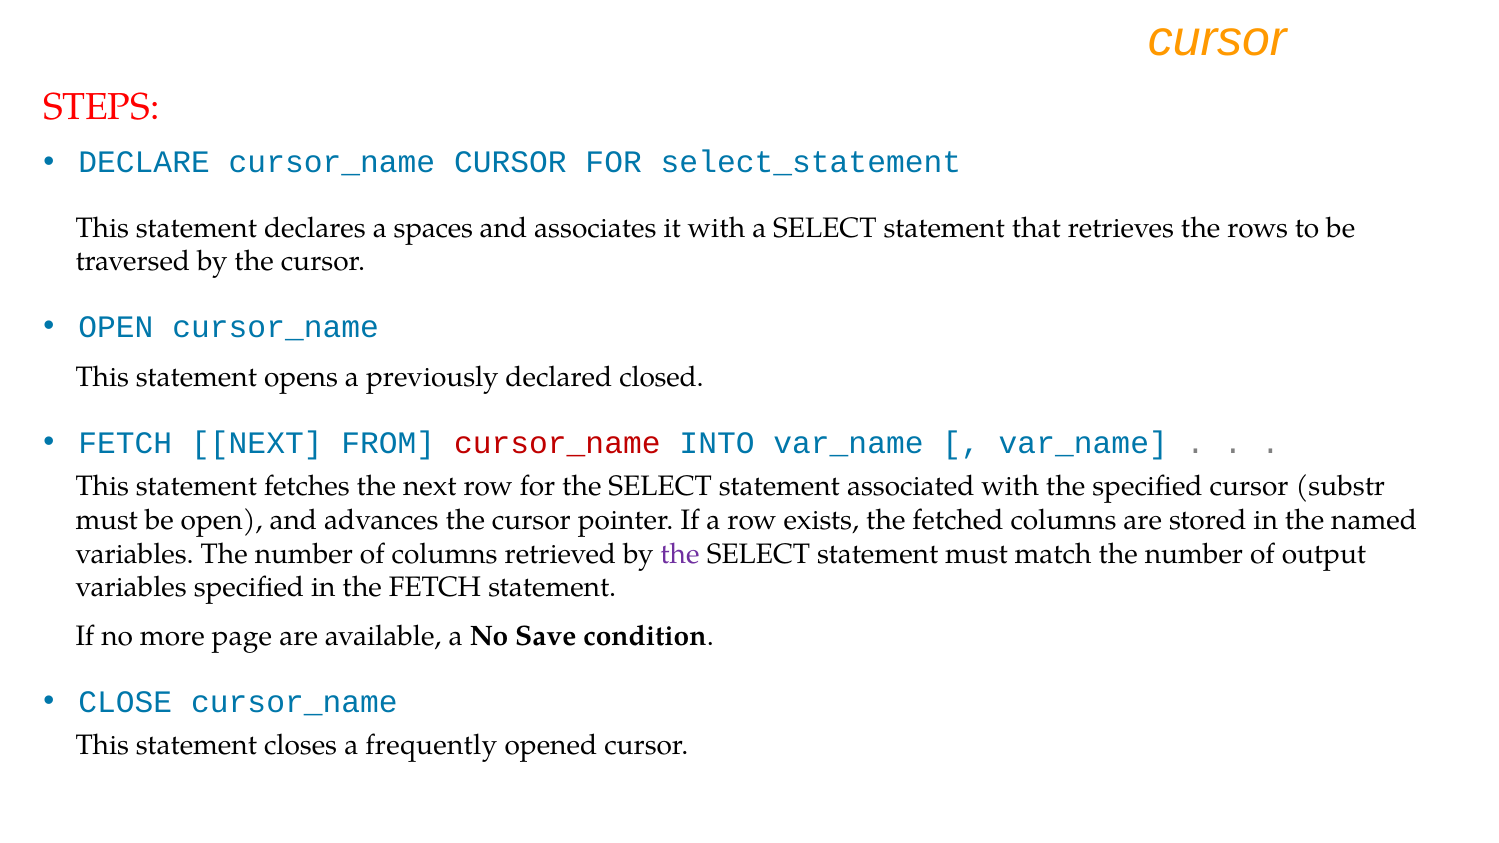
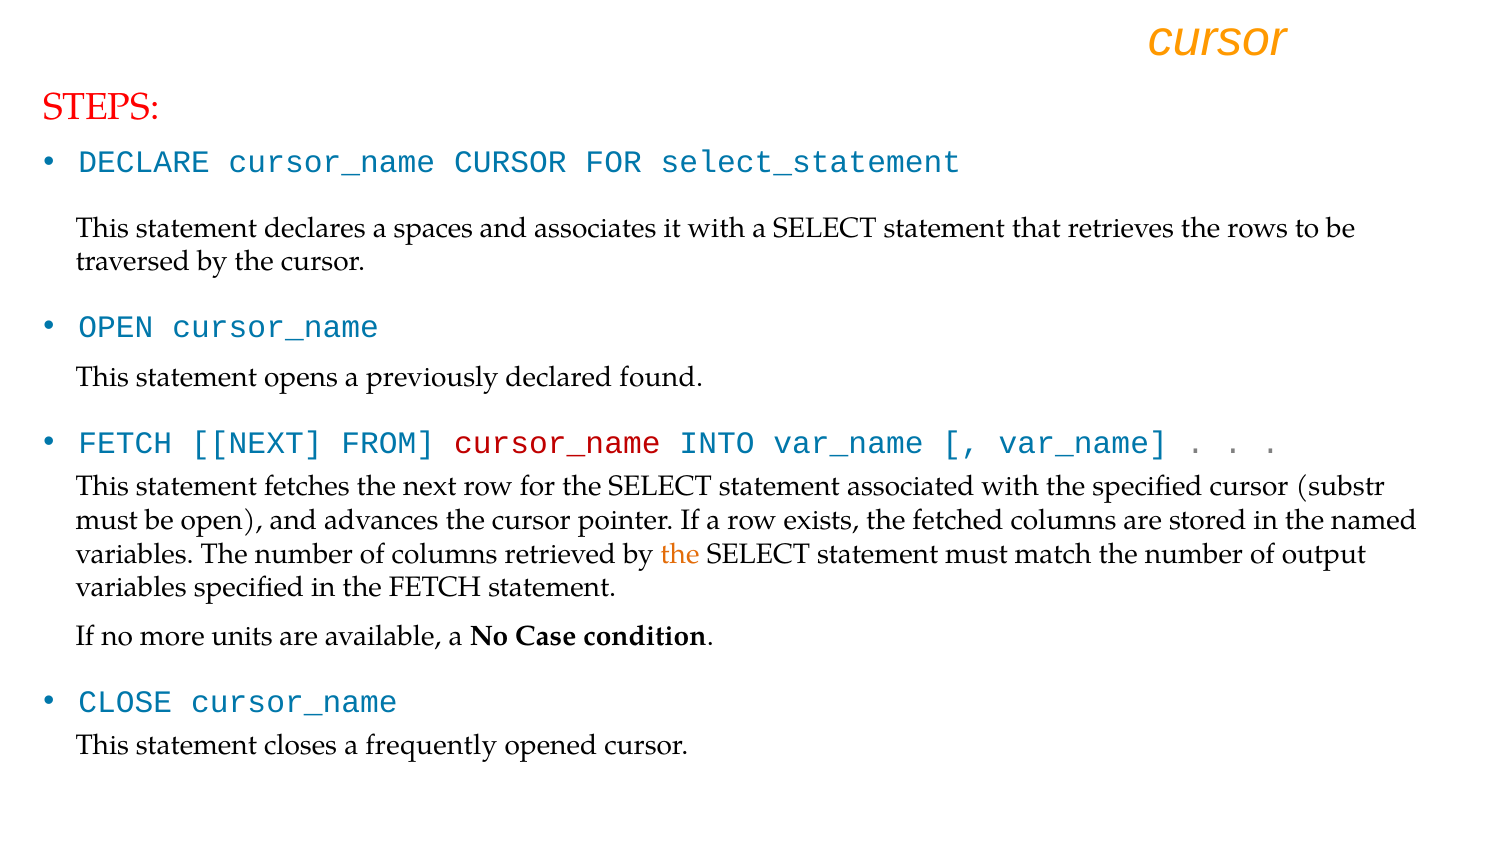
closed: closed -> found (661, 378)
the colour: purple -> orange (680, 554)
page: page -> units (242, 636)
Save: Save -> Case (546, 636)
